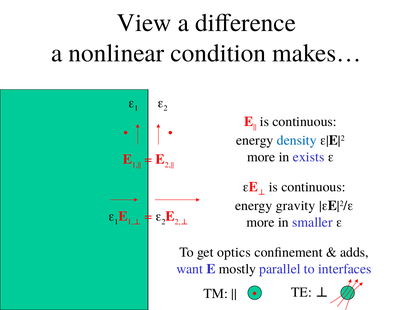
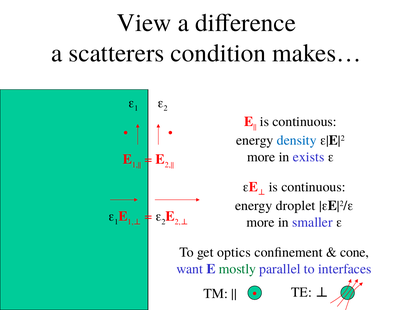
nonlinear: nonlinear -> scatterers (116, 53)
gravity: gravity -> droplet (296, 206)
adds: adds -> cone (354, 252)
mostly colour: black -> green (237, 269)
